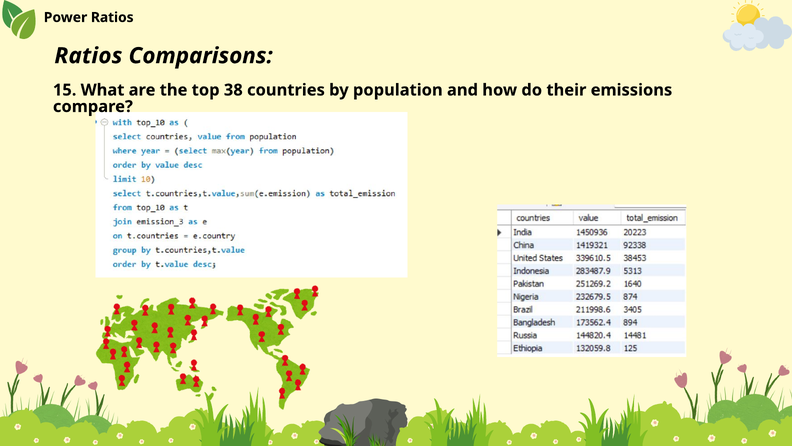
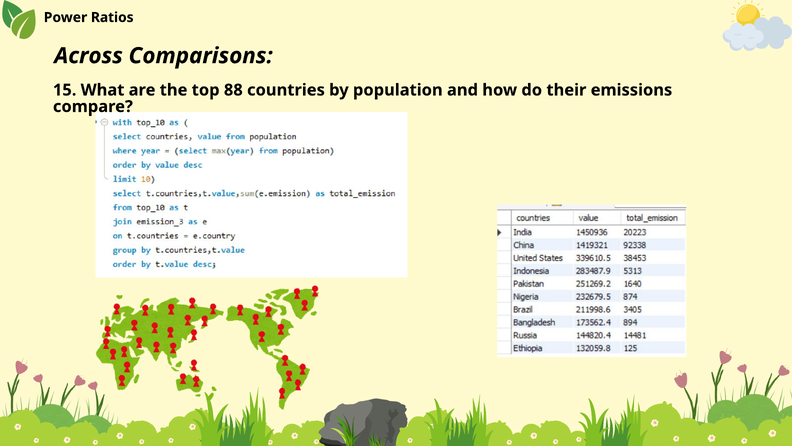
Ratios: Ratios -> Across (89, 56)
38: 38 -> 88 (233, 90)
